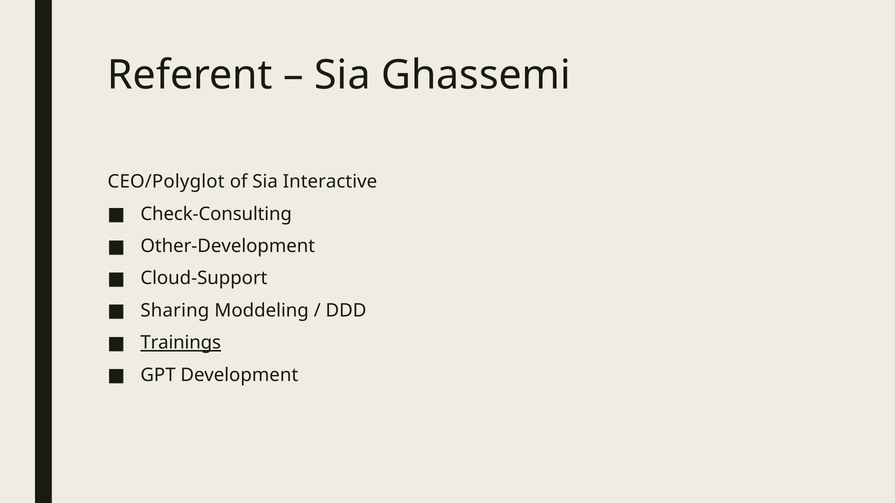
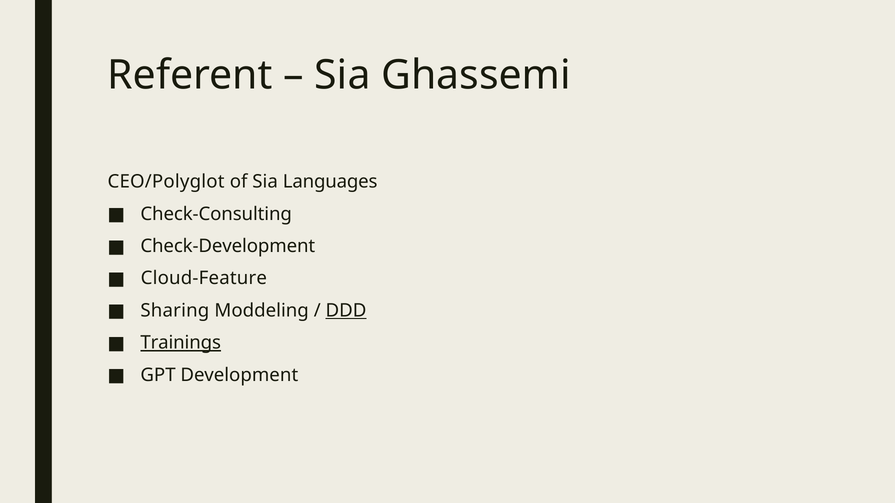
Interactive: Interactive -> Languages (330, 182)
Other-Development: Other-Development -> Check-Development (228, 246)
Cloud-Support: Cloud-Support -> Cloud-Feature (204, 279)
DDD underline: none -> present (346, 311)
